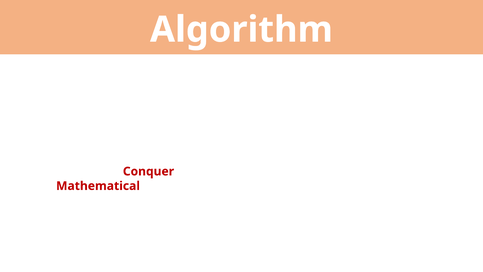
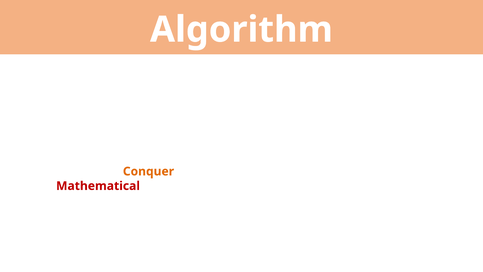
Conquer colour: red -> orange (148, 171)
